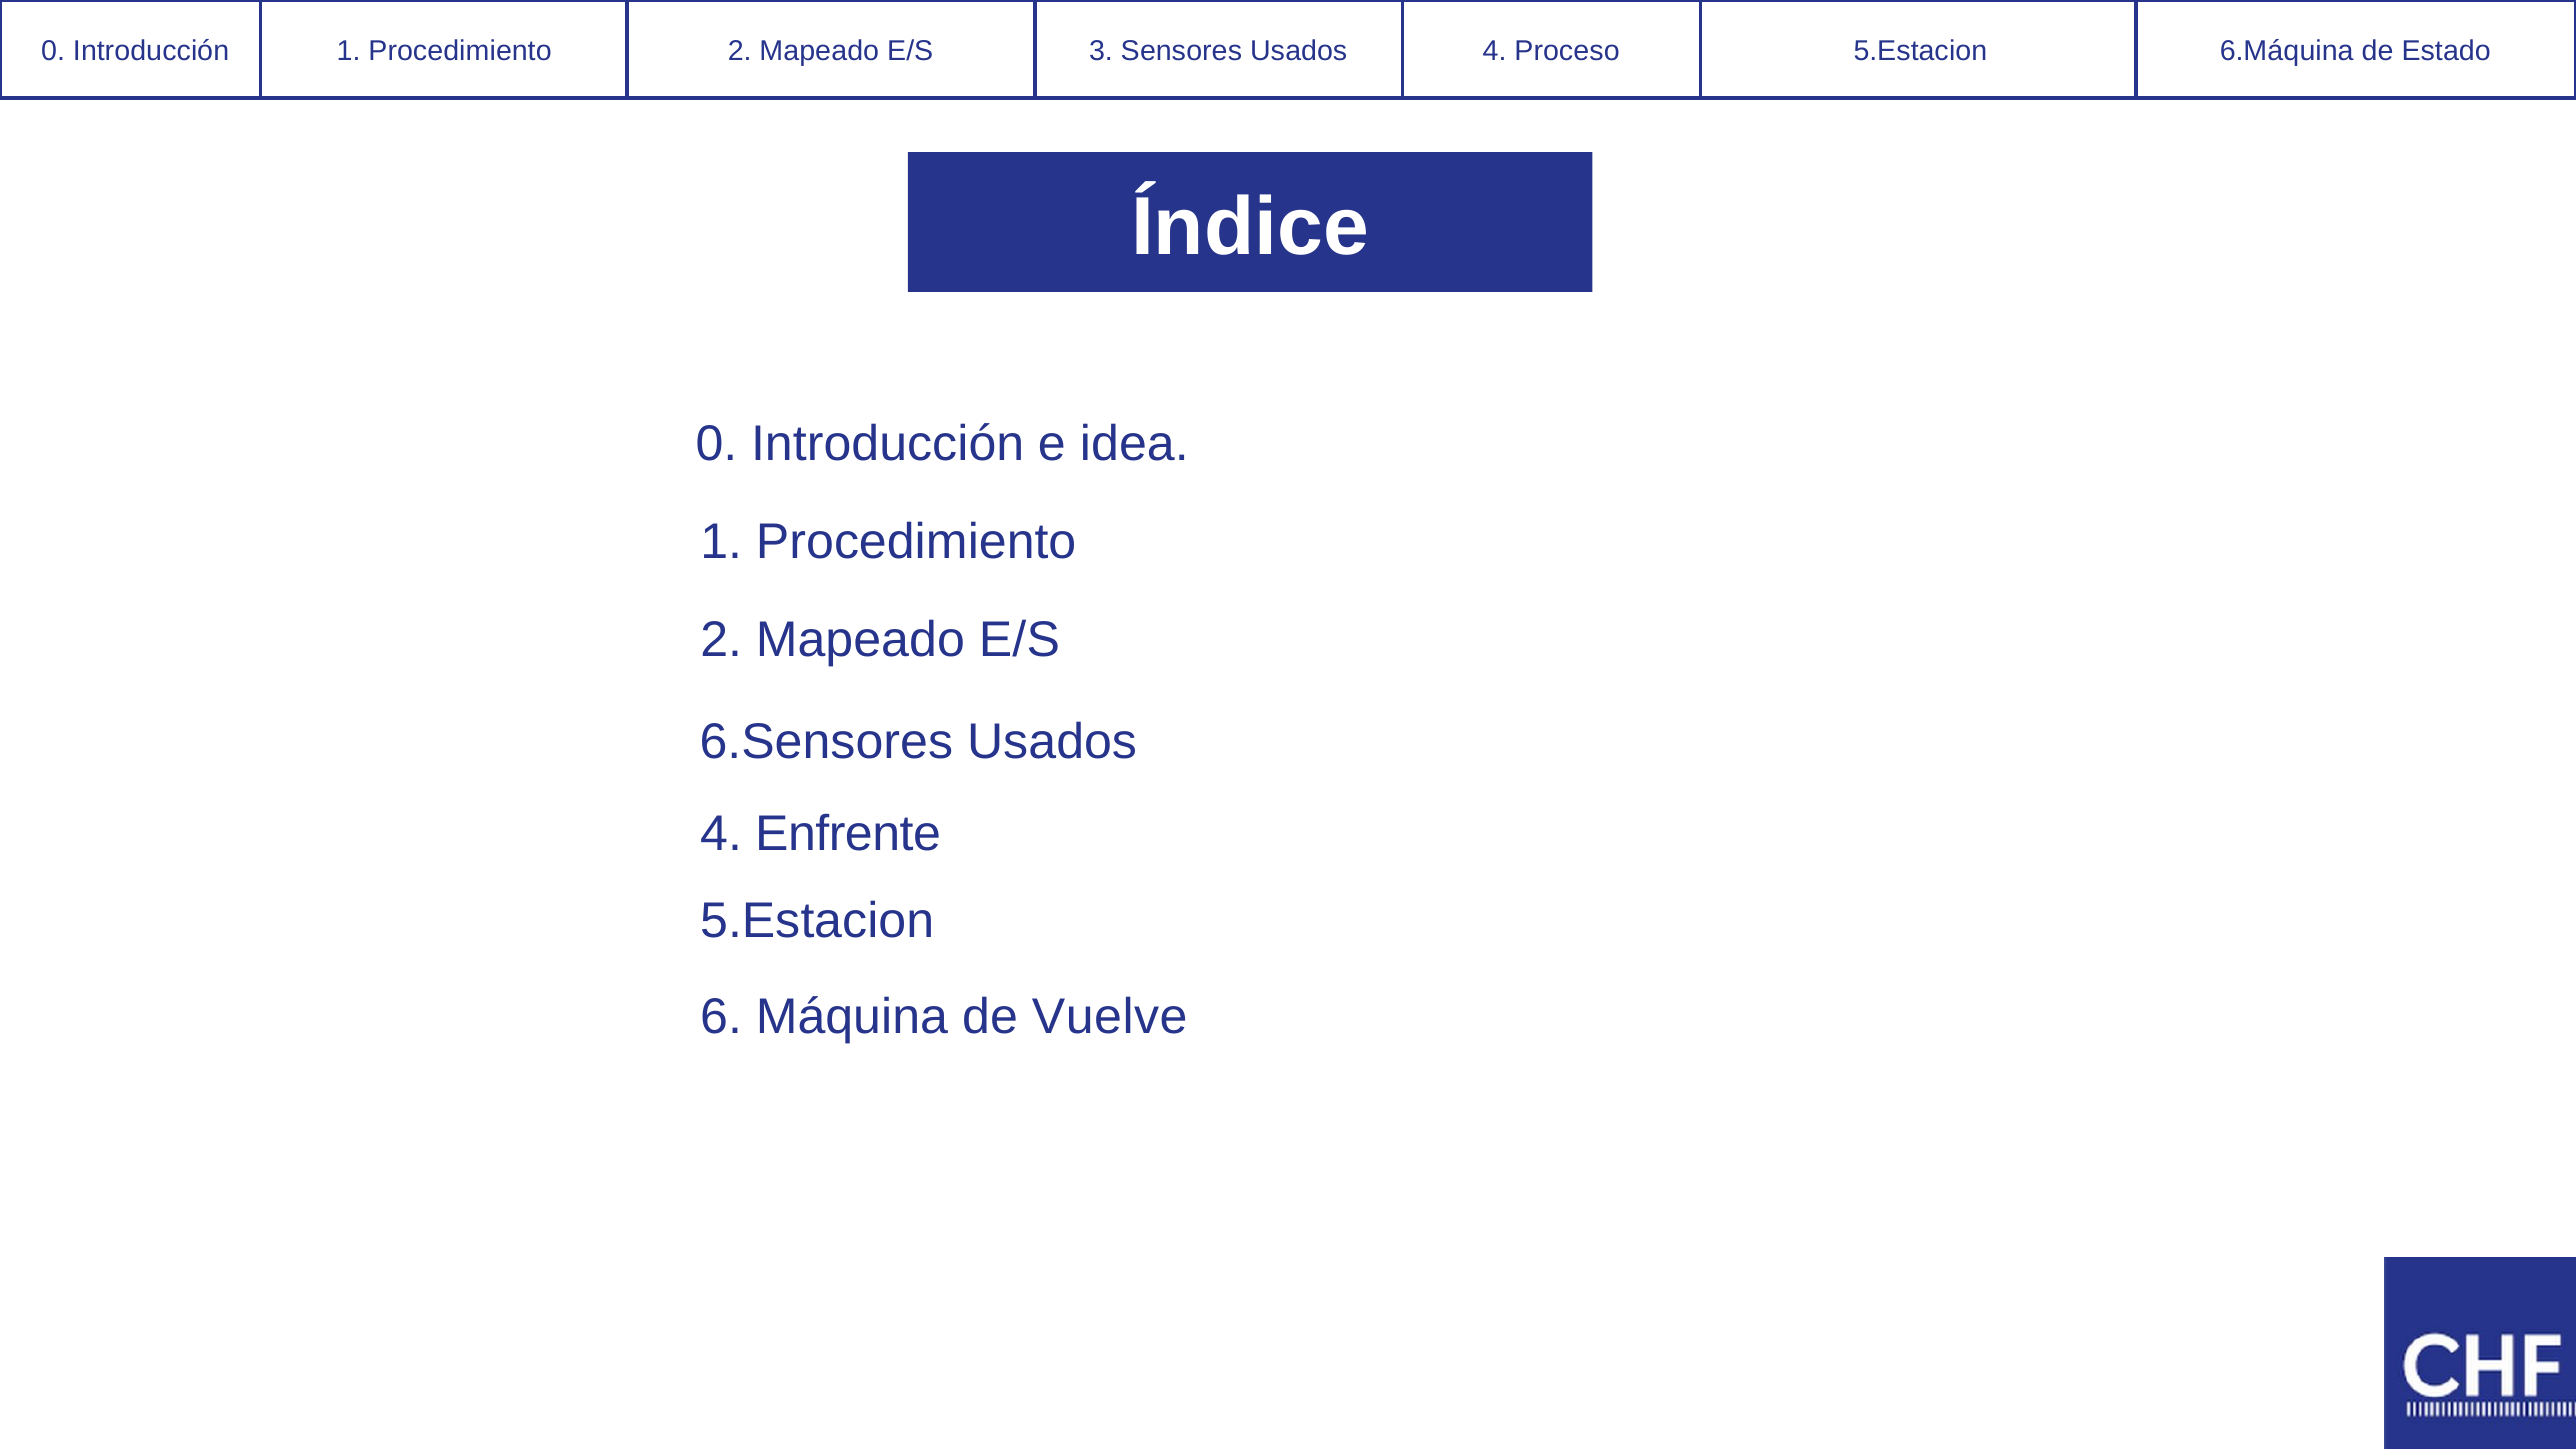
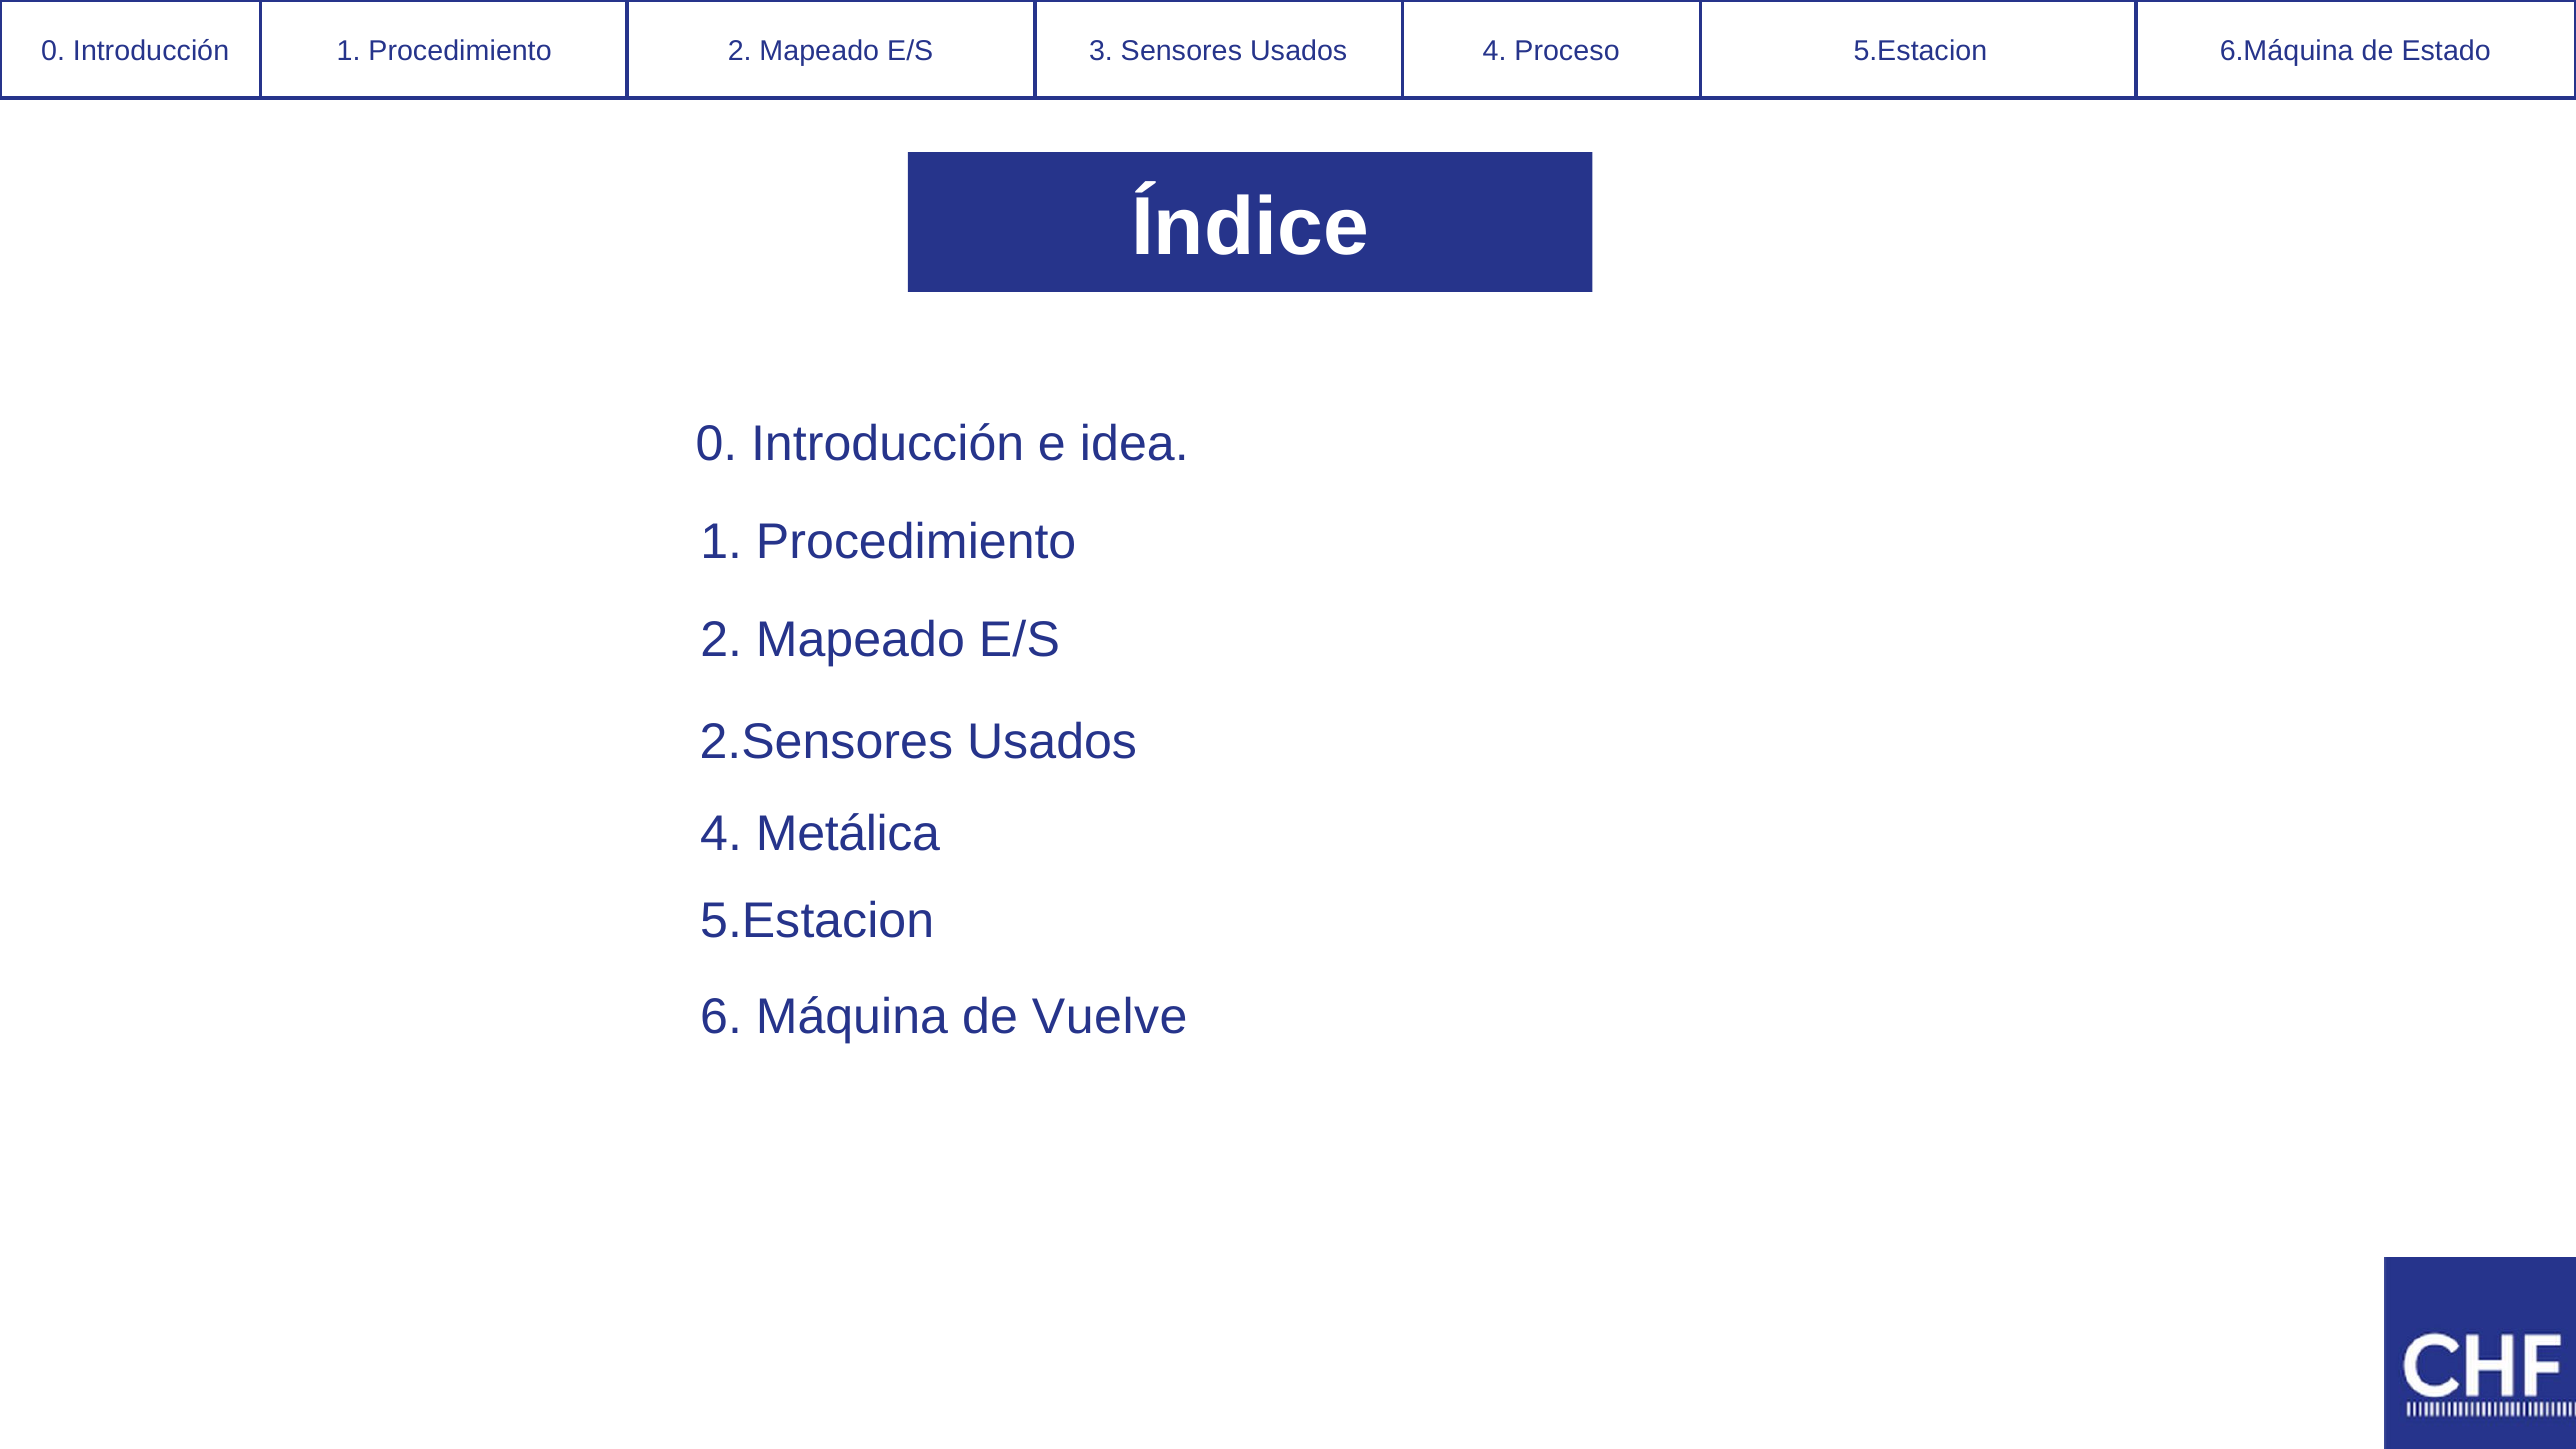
6.Sensores: 6.Sensores -> 2.Sensores (826, 742)
Enfrente: Enfrente -> Metálica (848, 834)
